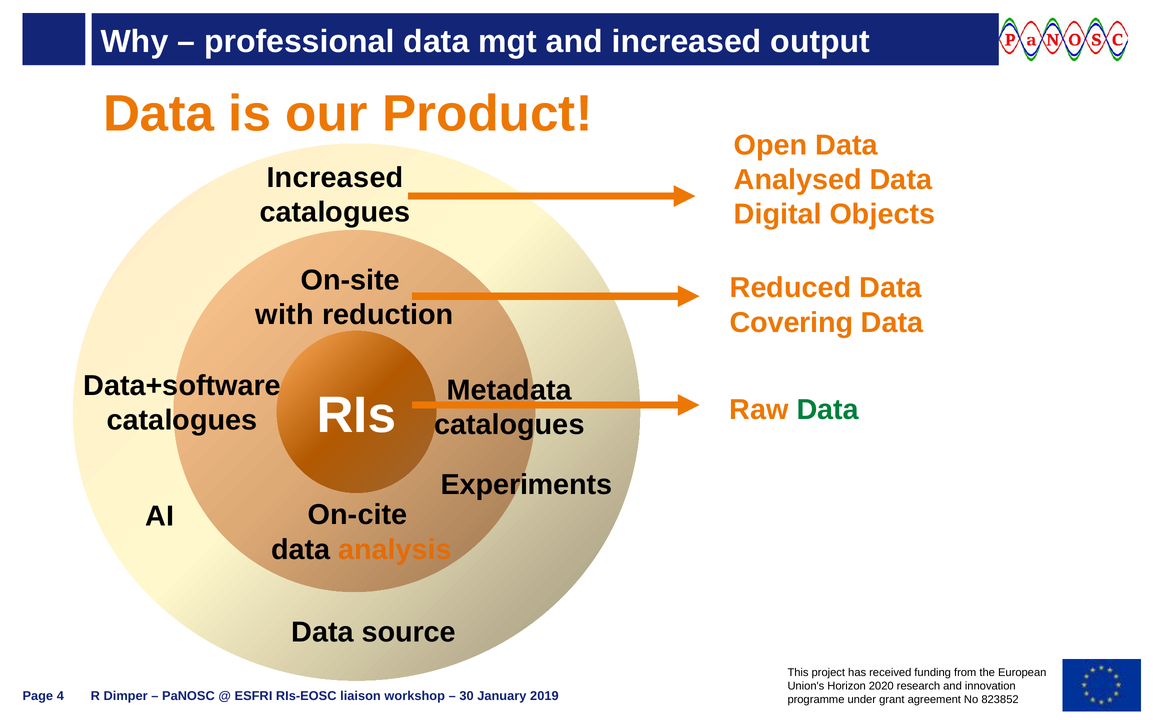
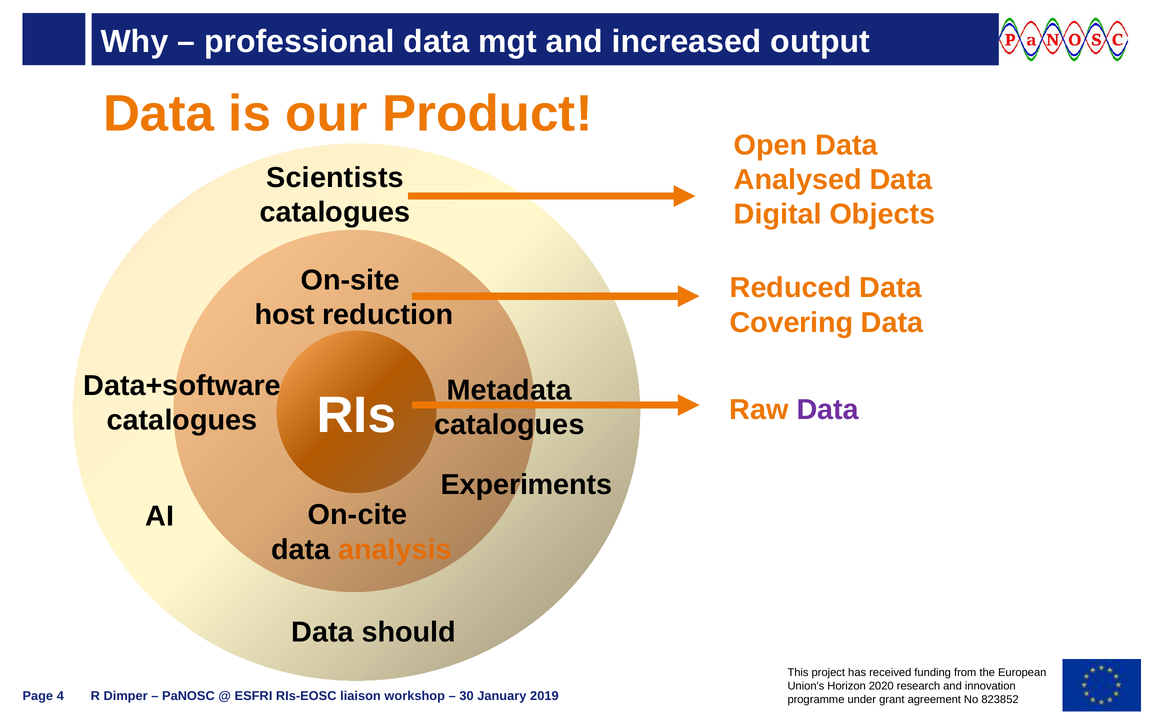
Increased: Increased -> Scientists (335, 178)
with: with -> host (285, 315)
Data colour: green -> purple (828, 410)
source: source -> should (409, 633)
